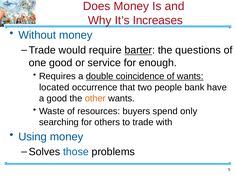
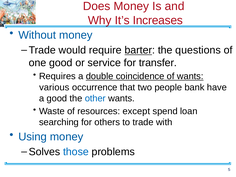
enough: enough -> transfer (158, 63)
located: located -> various (54, 87)
other colour: orange -> blue (95, 98)
buyers: buyers -> except (136, 111)
only: only -> loan (189, 111)
